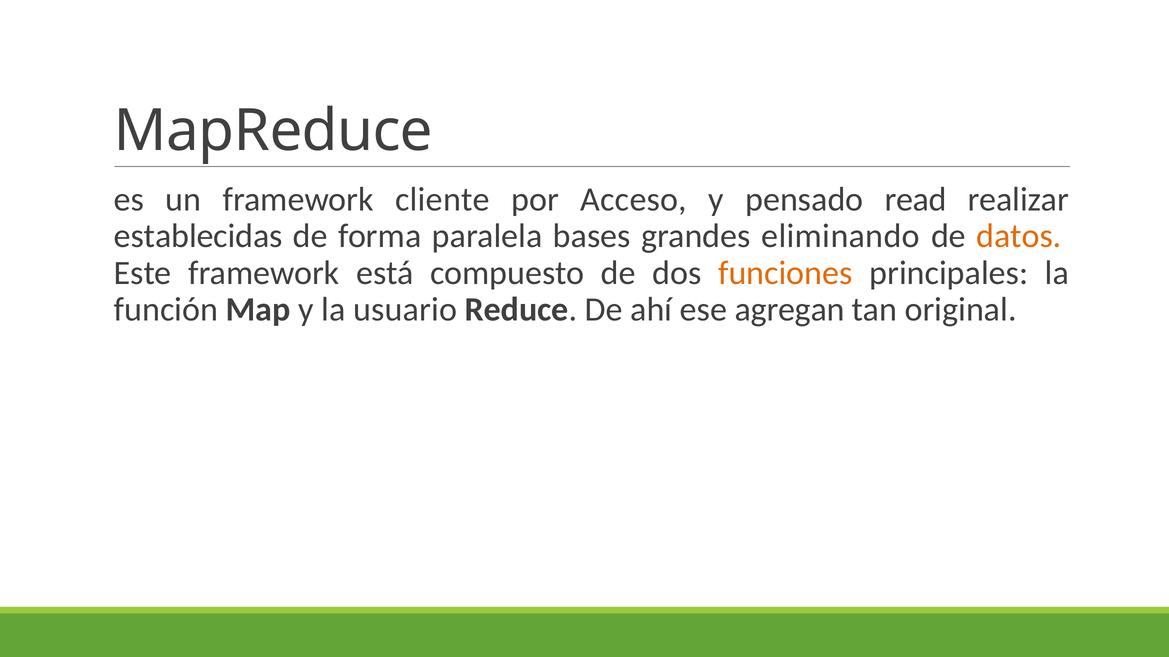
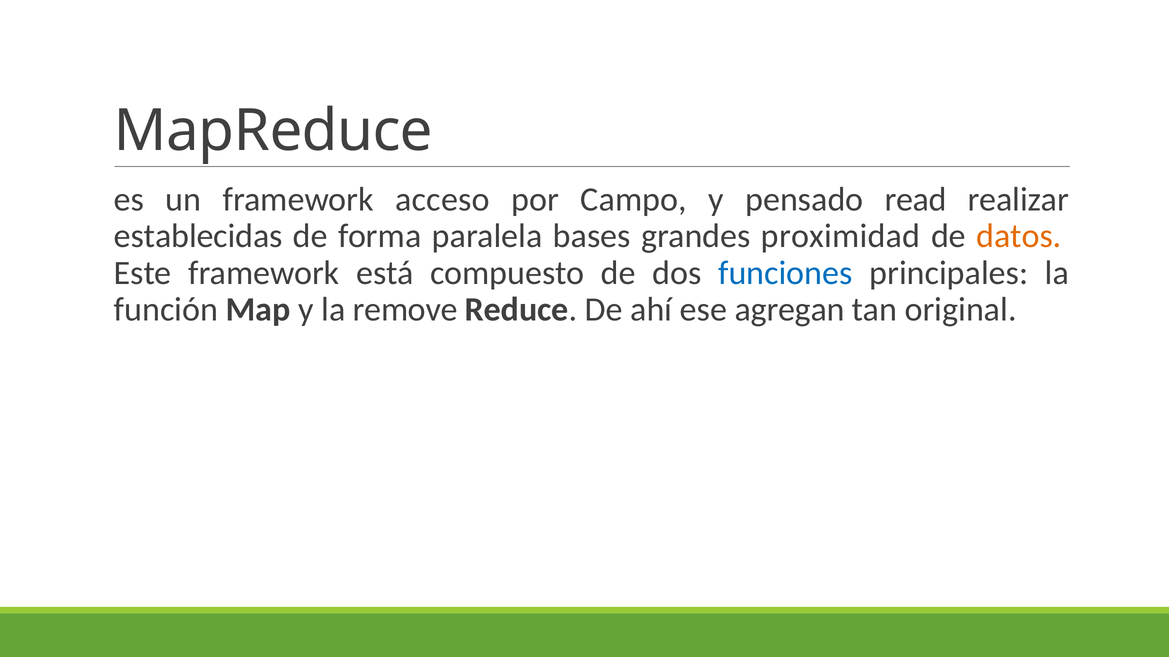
cliente: cliente -> acceso (443, 200)
Acceso: Acceso -> Campo (634, 200)
eliminando: eliminando -> proximidad (841, 236)
funciones colour: orange -> blue (785, 273)
usuario: usuario -> remove (405, 310)
